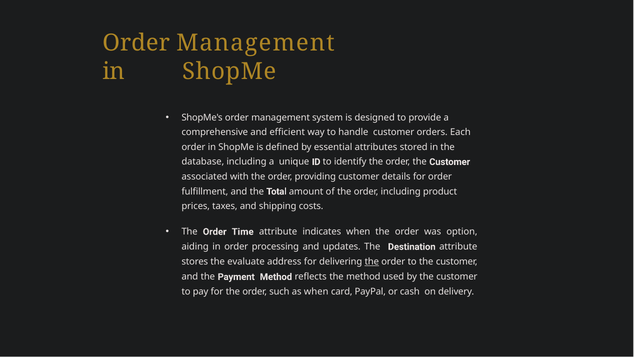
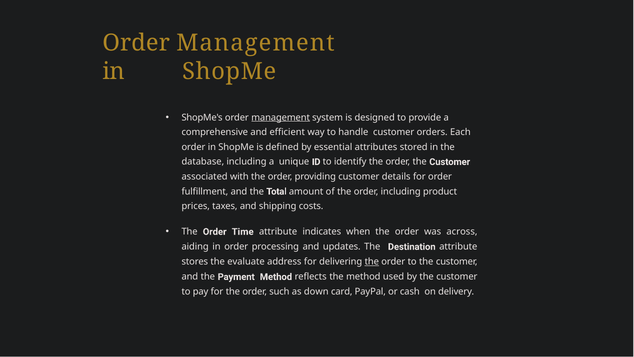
management underline: none -> present (281, 117)
option: option -> across (462, 232)
as when: when -> down (316, 292)
